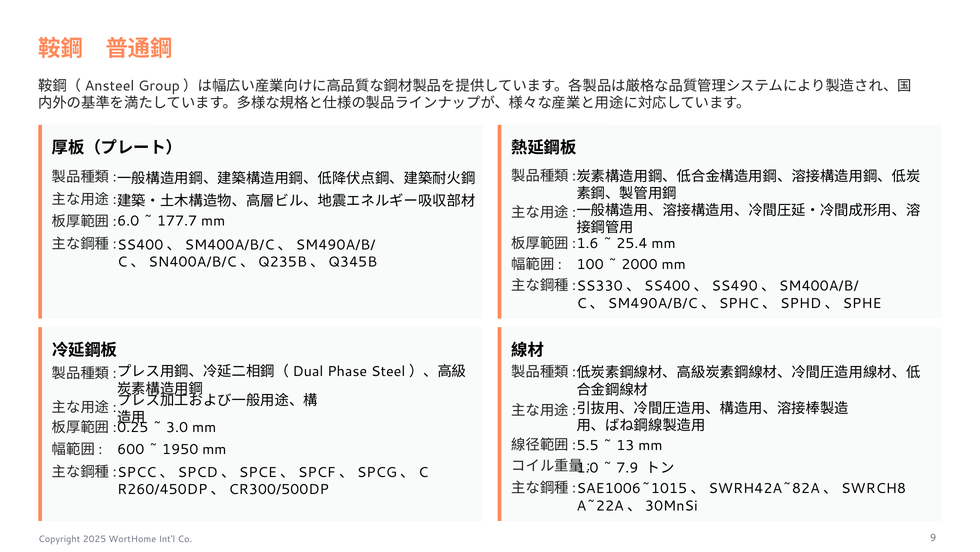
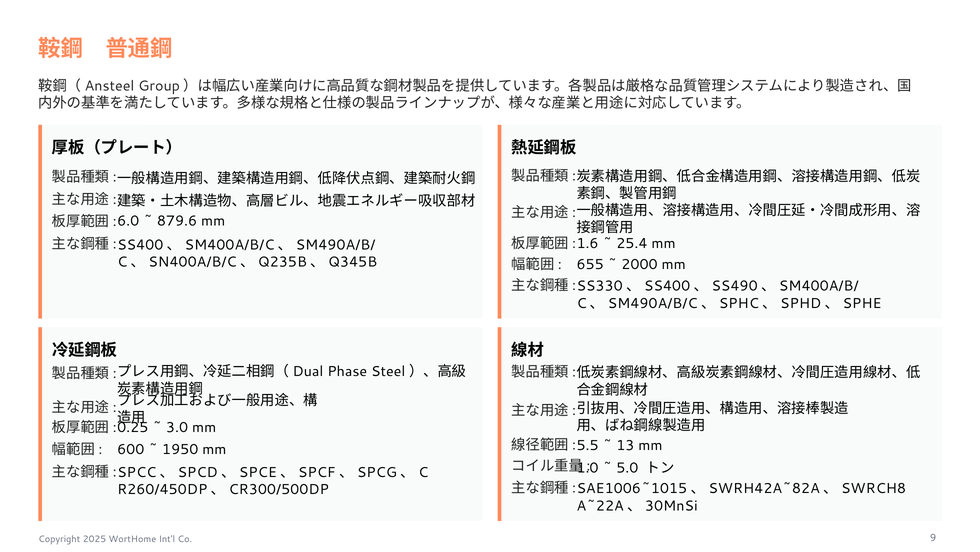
177.7: 177.7 -> 879.6 (177, 221)
100: 100 -> 655 (590, 264)
7.9: 7.9 -> 5.0 (627, 467)
